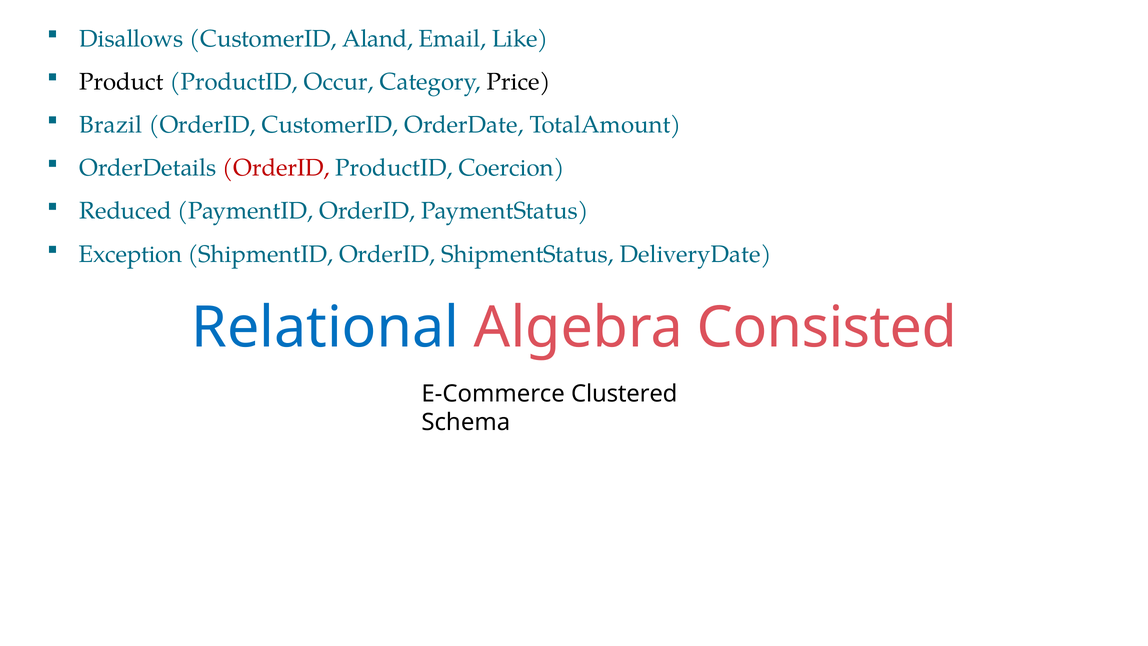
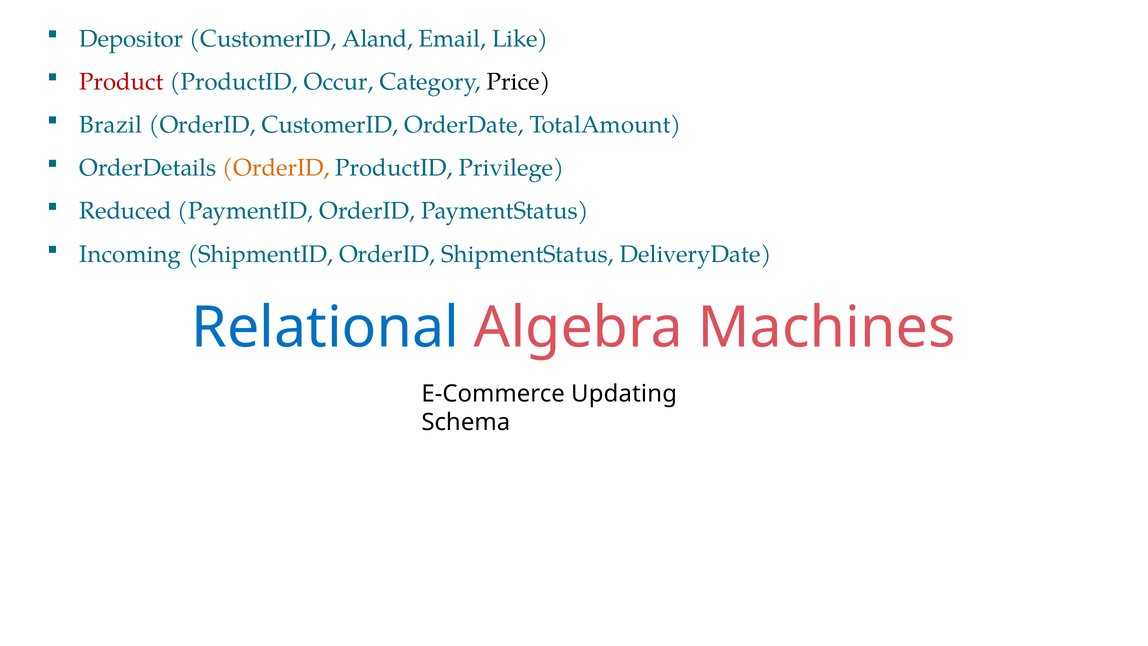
Disallows: Disallows -> Depositor (131, 39)
Product colour: black -> red (122, 82)
OrderID colour: red -> orange (276, 168)
Coercion: Coercion -> Privilege (511, 168)
Exception: Exception -> Incoming (130, 254)
Consisted: Consisted -> Machines (827, 328)
Clustered: Clustered -> Updating (624, 394)
